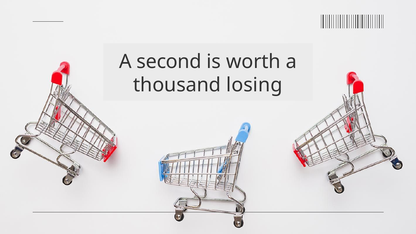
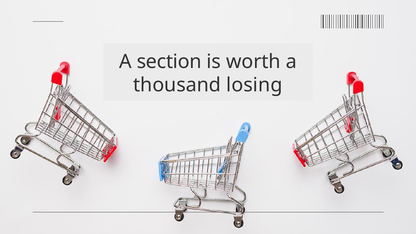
second: second -> section (169, 62)
